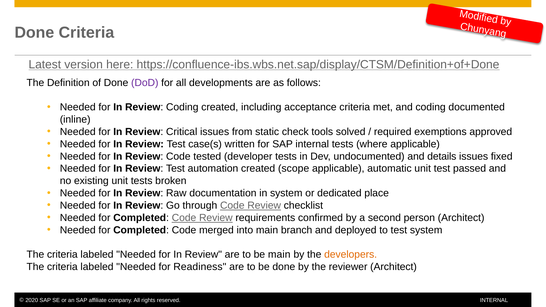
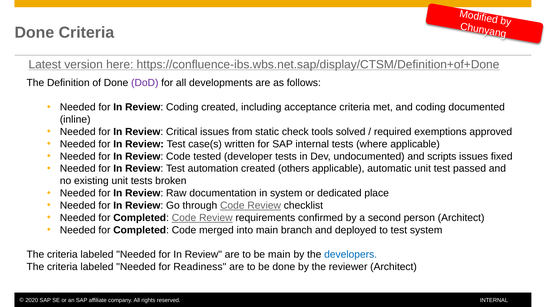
details: details -> scripts (442, 156)
scope: scope -> others (294, 169)
developers colour: orange -> blue (351, 255)
